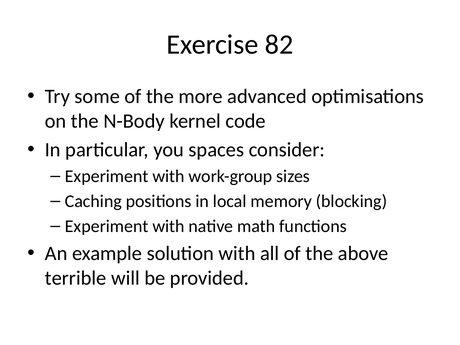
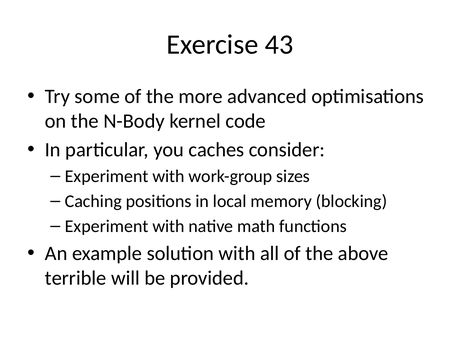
82: 82 -> 43 (279, 45)
spaces: spaces -> caches (216, 150)
